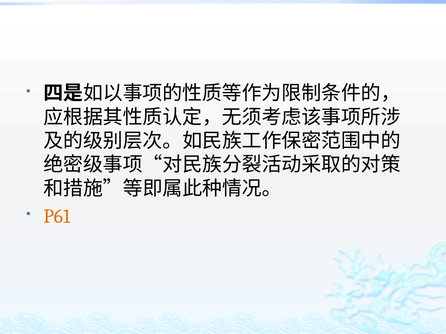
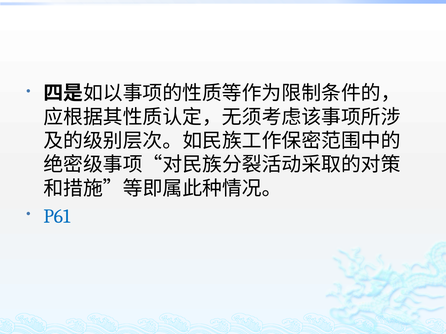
P61 colour: orange -> blue (57, 217)
